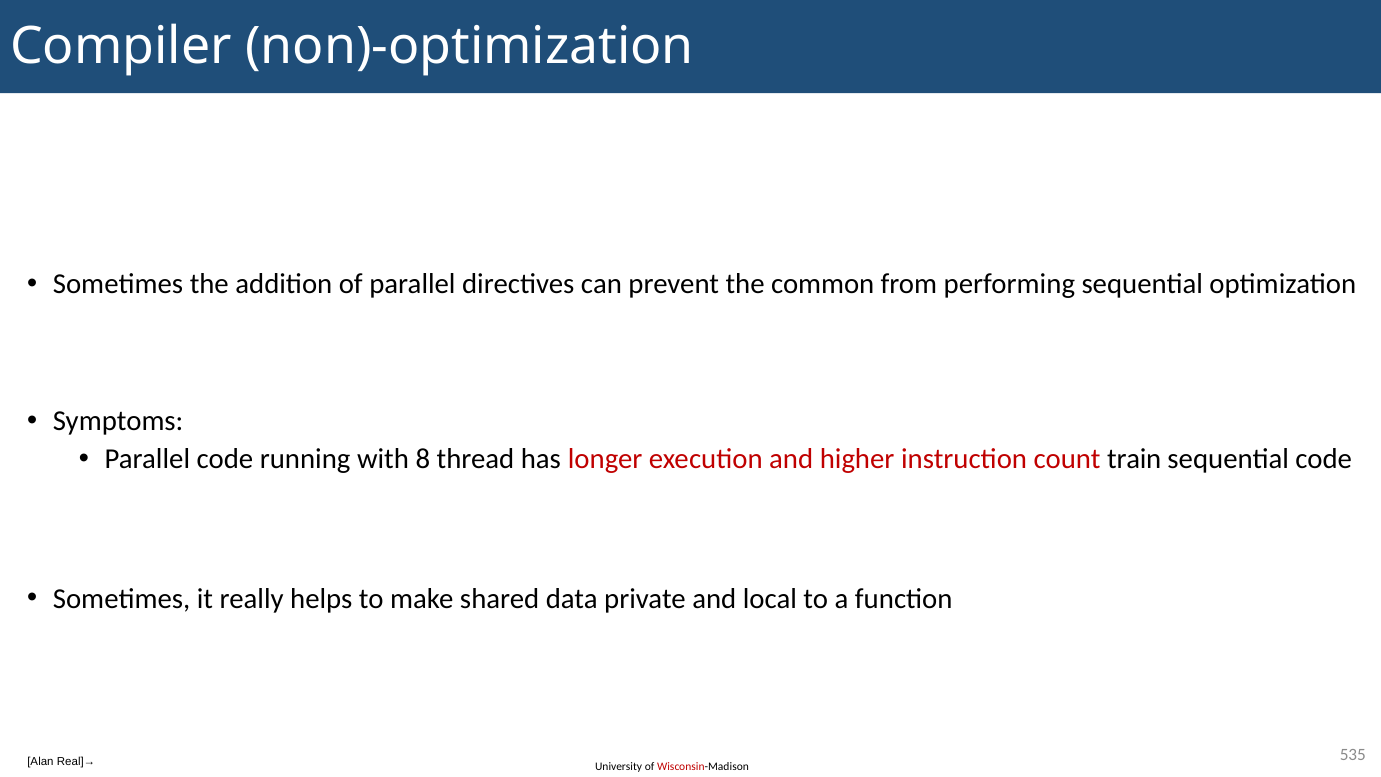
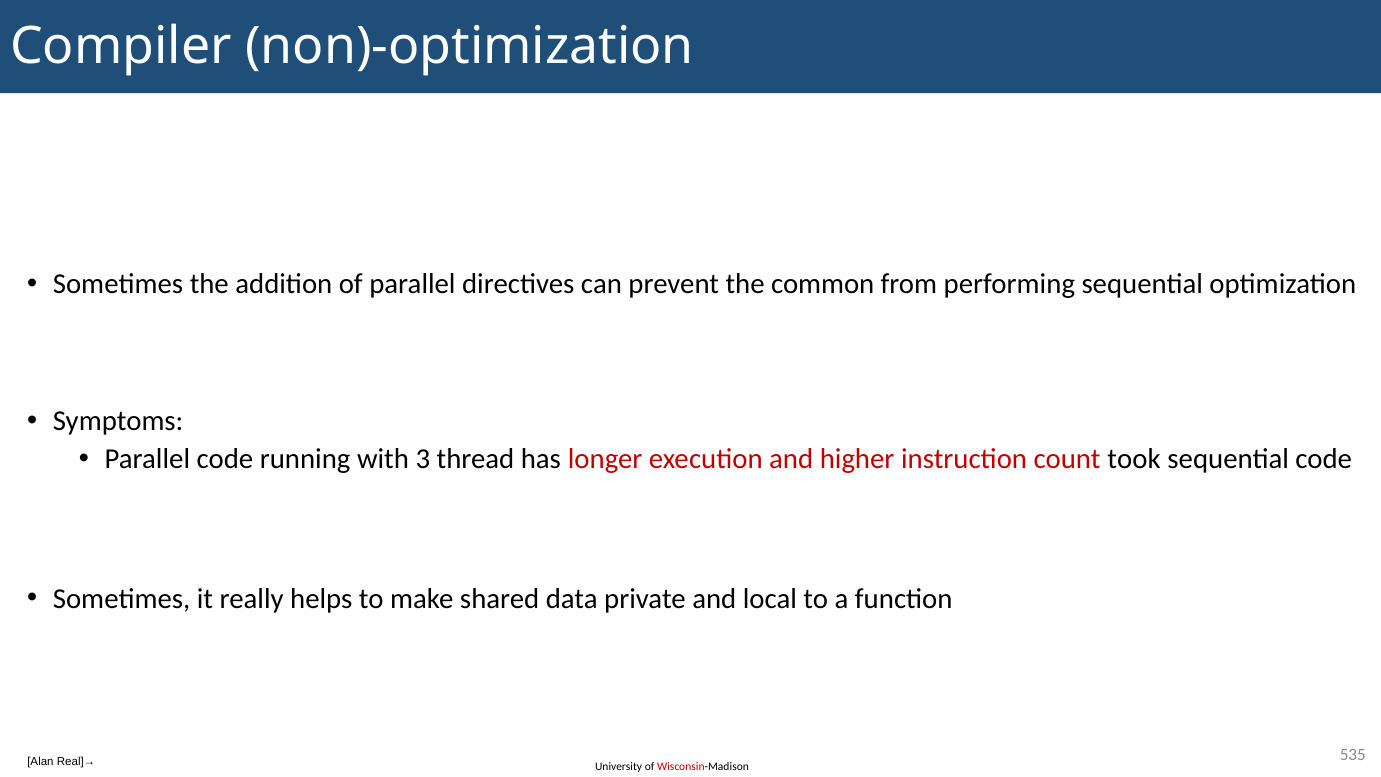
8: 8 -> 3 (423, 459)
train: train -> took (1134, 459)
